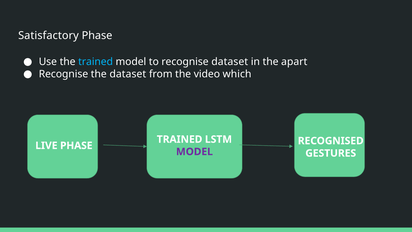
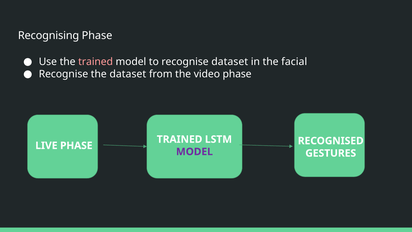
Satisfactory: Satisfactory -> Recognising (49, 35)
trained colour: light blue -> pink (96, 62)
apart: apart -> facial (294, 62)
video which: which -> phase (237, 74)
